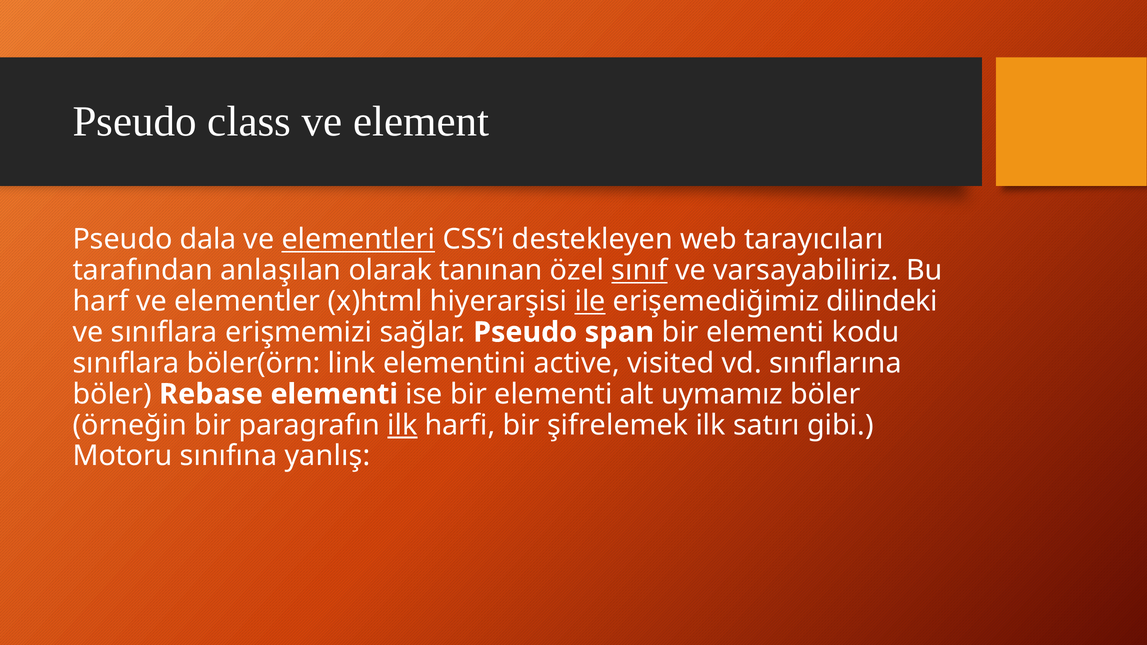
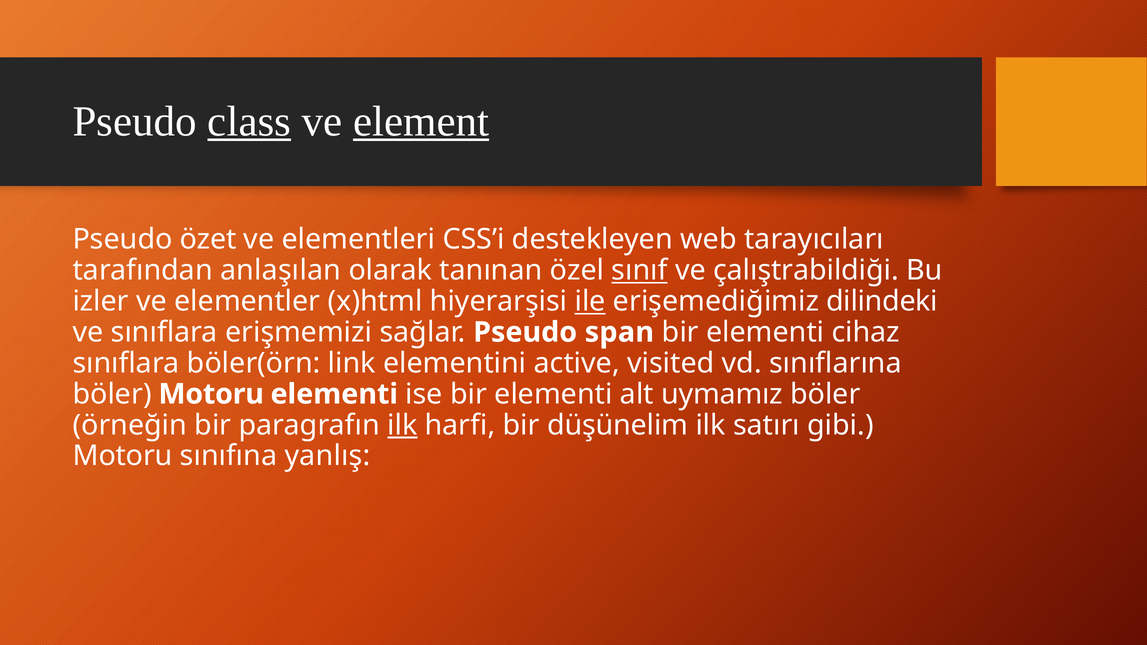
class underline: none -> present (249, 121)
element underline: none -> present (421, 121)
dala: dala -> özet (208, 239)
elementleri underline: present -> none (358, 239)
varsayabiliriz: varsayabiliriz -> çalıştrabildiği (806, 270)
harf: harf -> izler (101, 301)
kodu: kodu -> cihaz (866, 332)
böler Rebase: Rebase -> Motoru (211, 394)
şifrelemek: şifrelemek -> düşünelim (618, 425)
